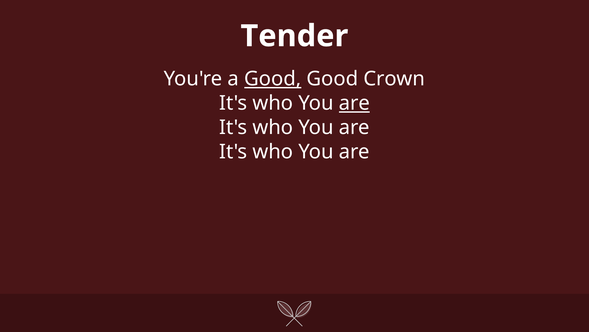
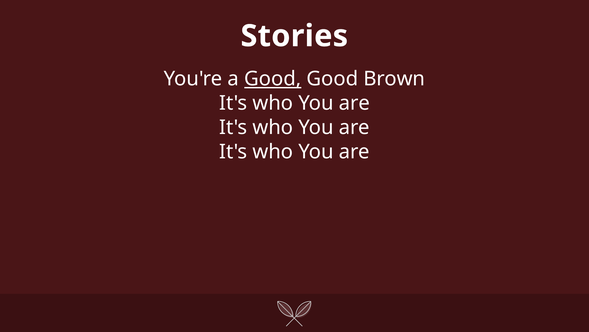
Tender: Tender -> Stories (294, 36)
Crown: Crown -> Brown (394, 79)
are underline: present -> none (354, 103)
